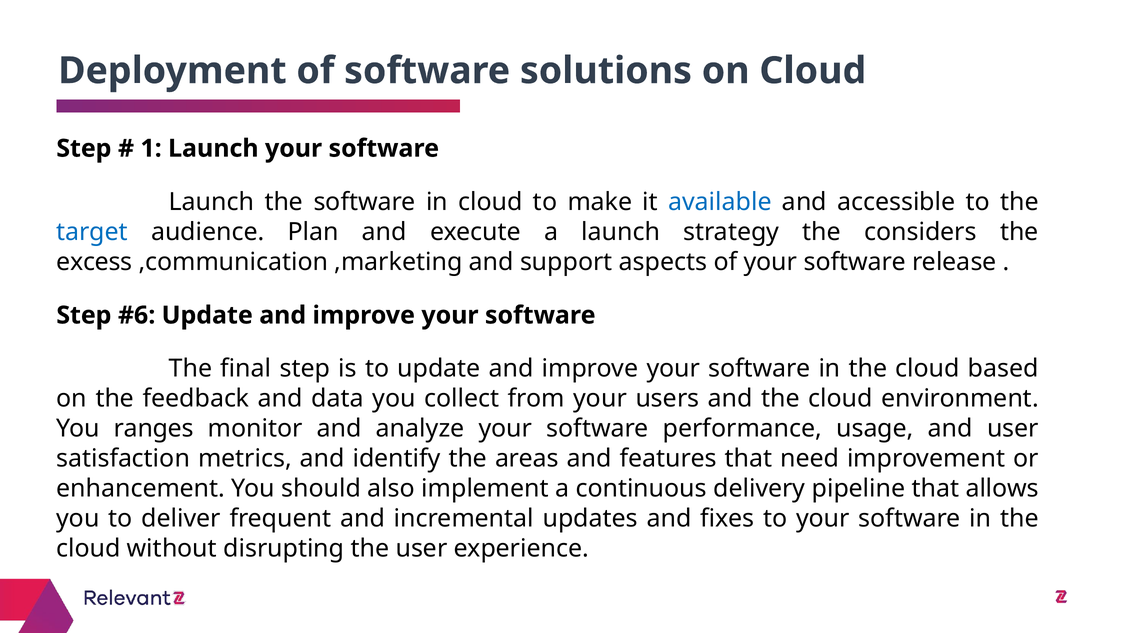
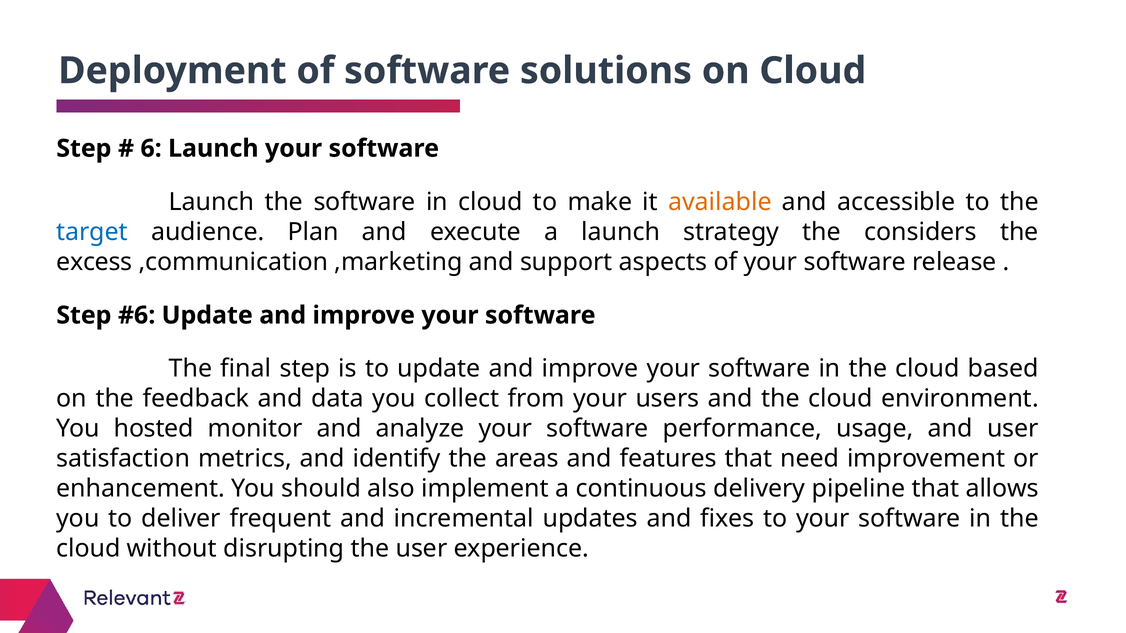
1: 1 -> 6 (151, 149)
available colour: blue -> orange (720, 202)
ranges: ranges -> hosted (154, 429)
